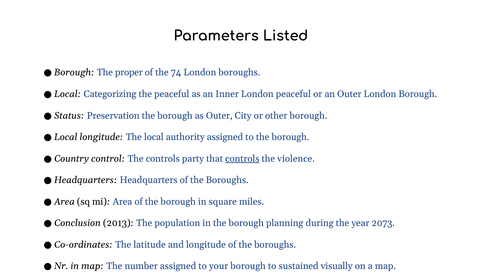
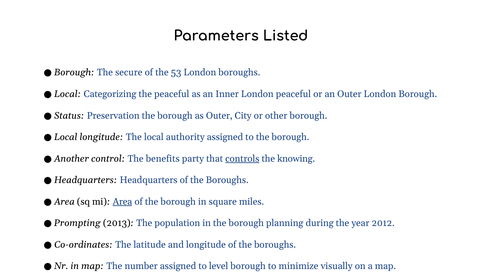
proper: proper -> secure (129, 73)
74: 74 -> 53 (176, 73)
Country: Country -> Another (71, 159)
The controls: controls -> benefits (163, 159)
violence: violence -> knowing (296, 159)
Area underline: none -> present (122, 202)
Conclusion: Conclusion -> Prompting (77, 223)
2073: 2073 -> 2012 (383, 223)
your: your -> level (219, 267)
sustained: sustained -> minimize (299, 267)
